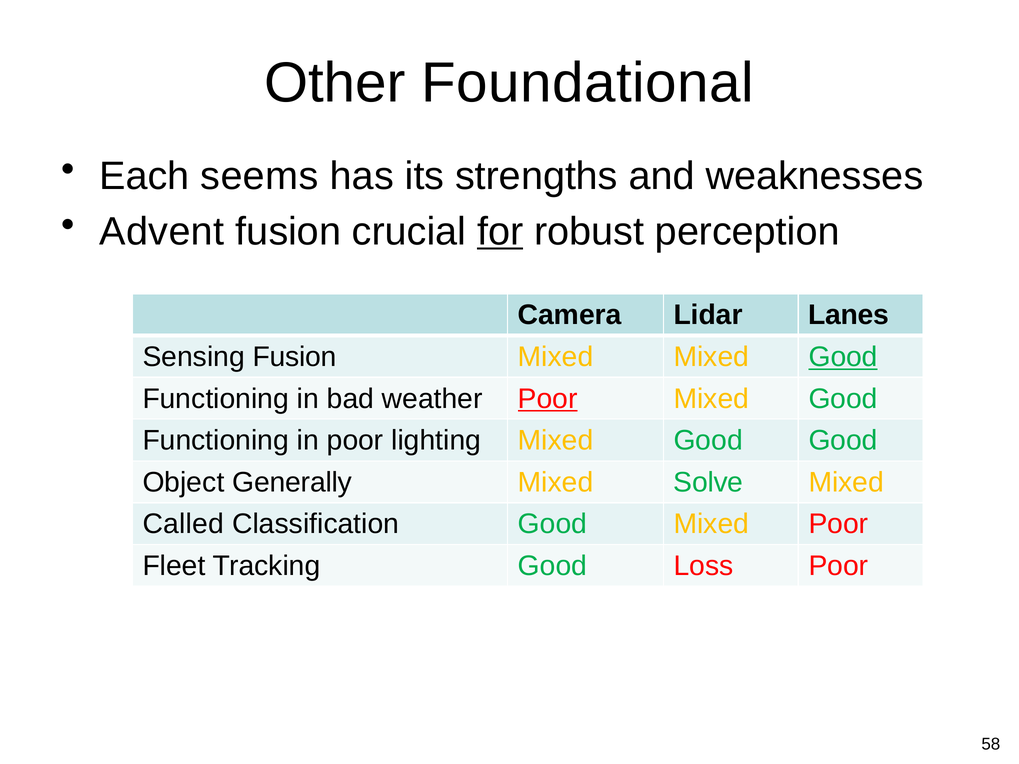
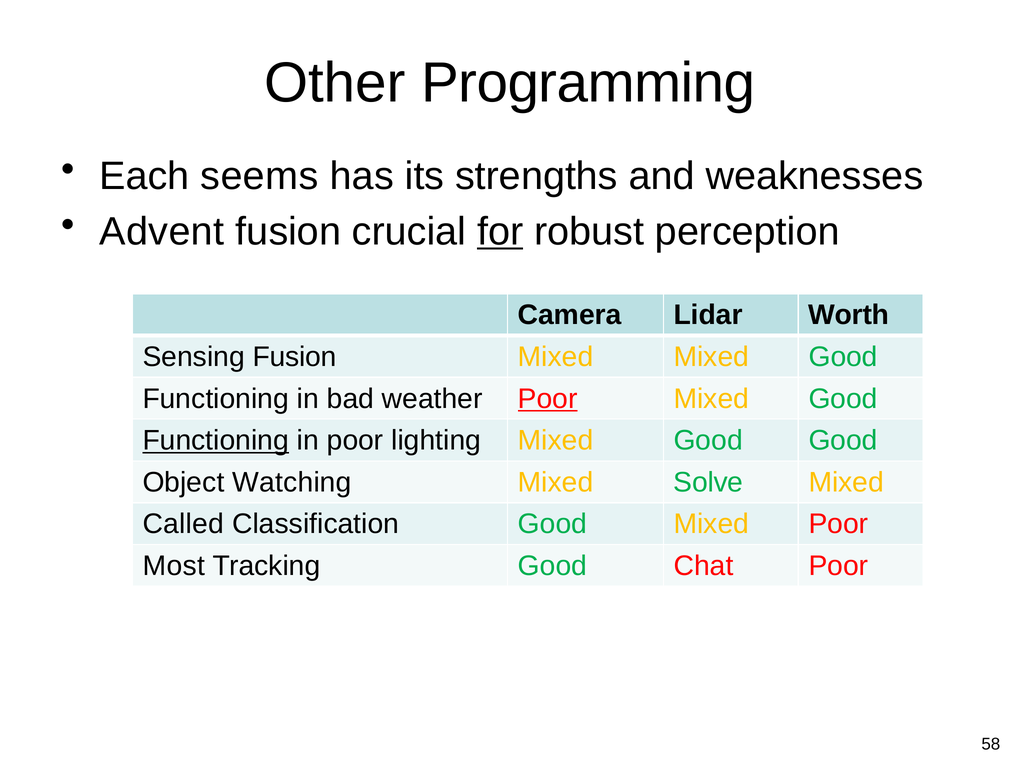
Foundational: Foundational -> Programming (588, 83)
Lanes: Lanes -> Worth (849, 315)
Good underline: present -> none (843, 357)
Functioning underline: none -> present (216, 441)
Generally: Generally -> Watching (292, 482)
Fleet: Fleet -> Most (174, 566)
Loss: Loss -> Chat (703, 566)
